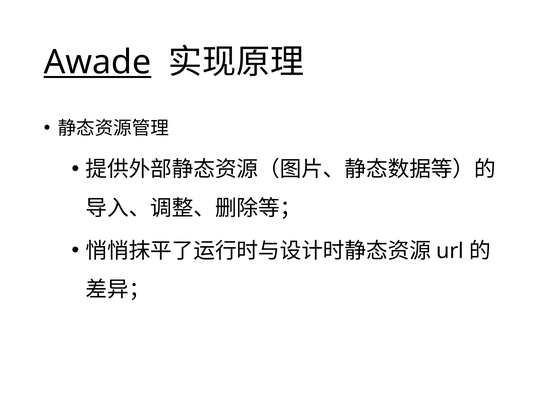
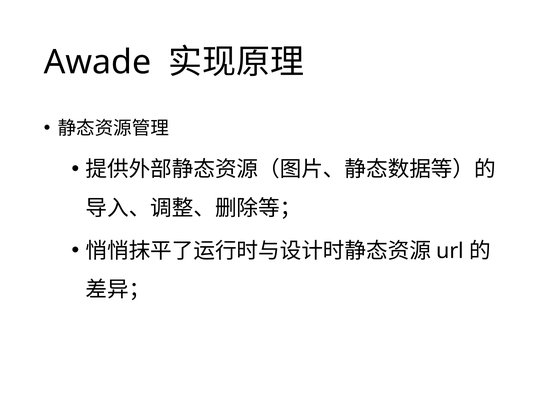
Awade underline: present -> none (98, 62)
